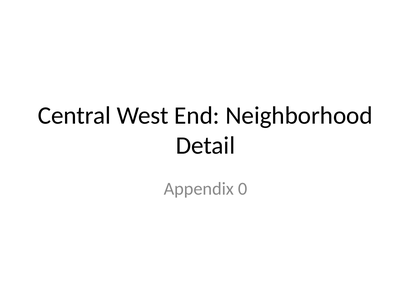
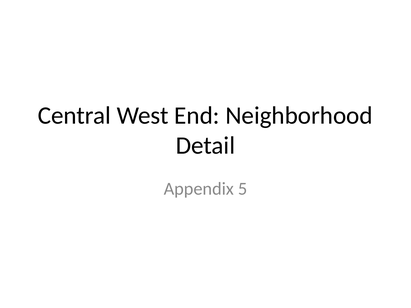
0: 0 -> 5 (243, 189)
